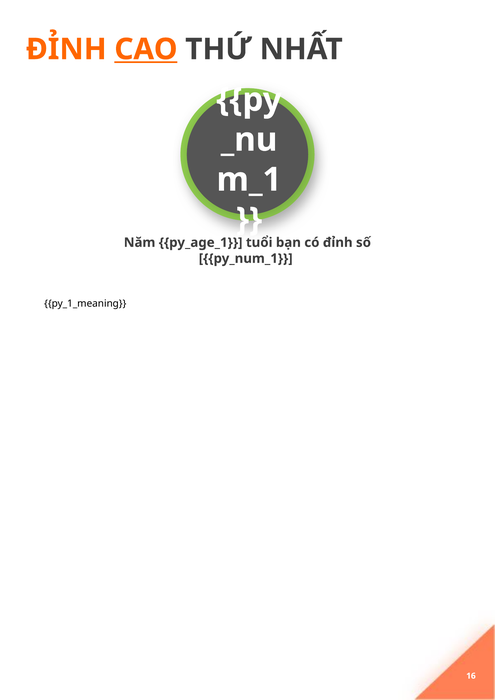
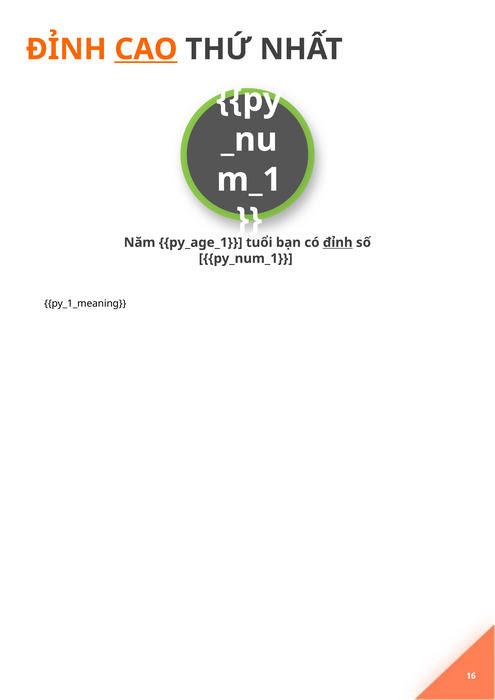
đỉnh underline: none -> present (338, 242)
